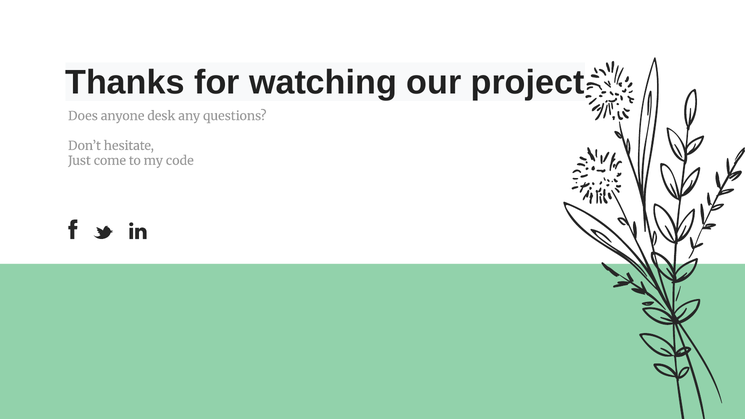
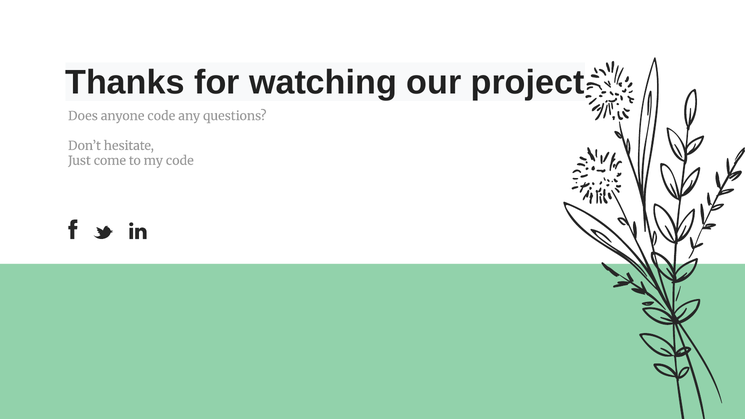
anyone desk: desk -> code (161, 116)
